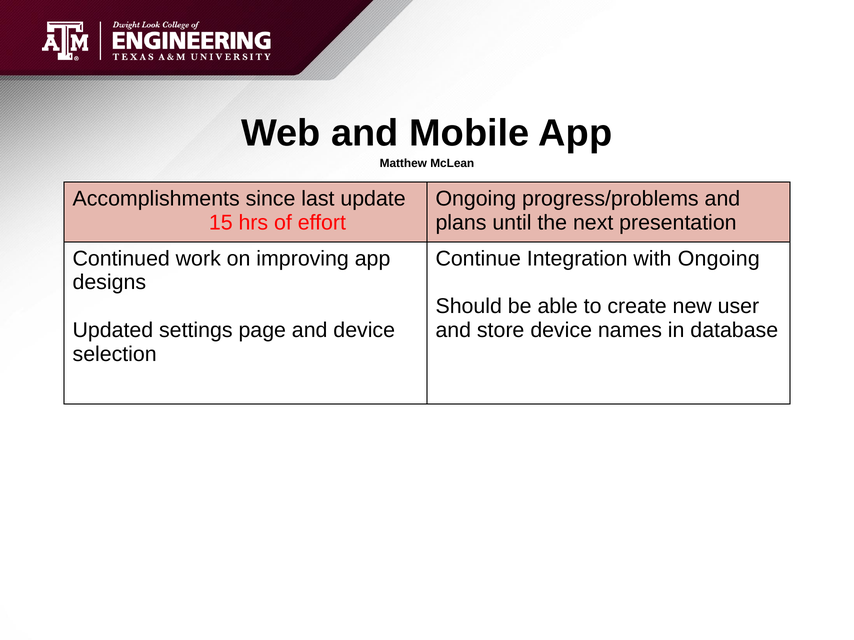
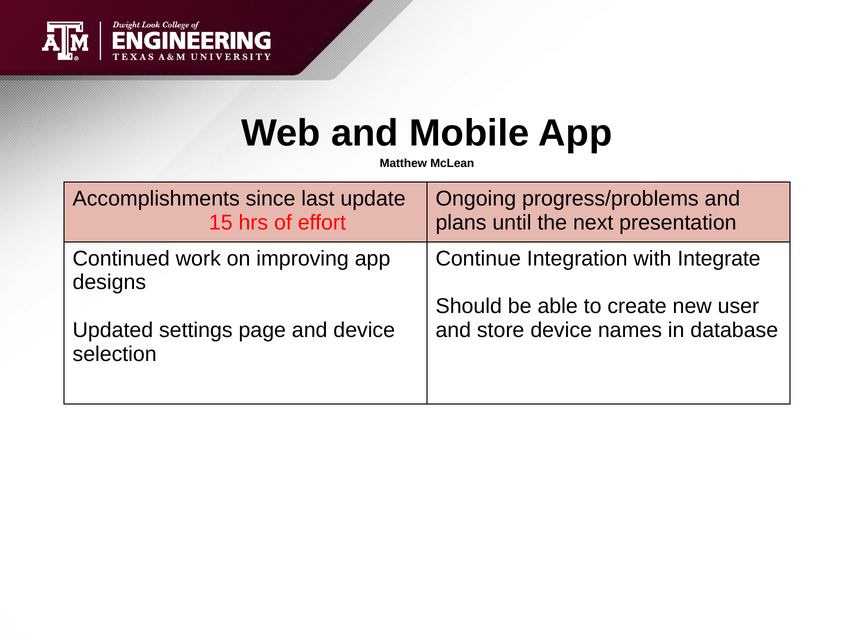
with Ongoing: Ongoing -> Integrate (719, 259)
